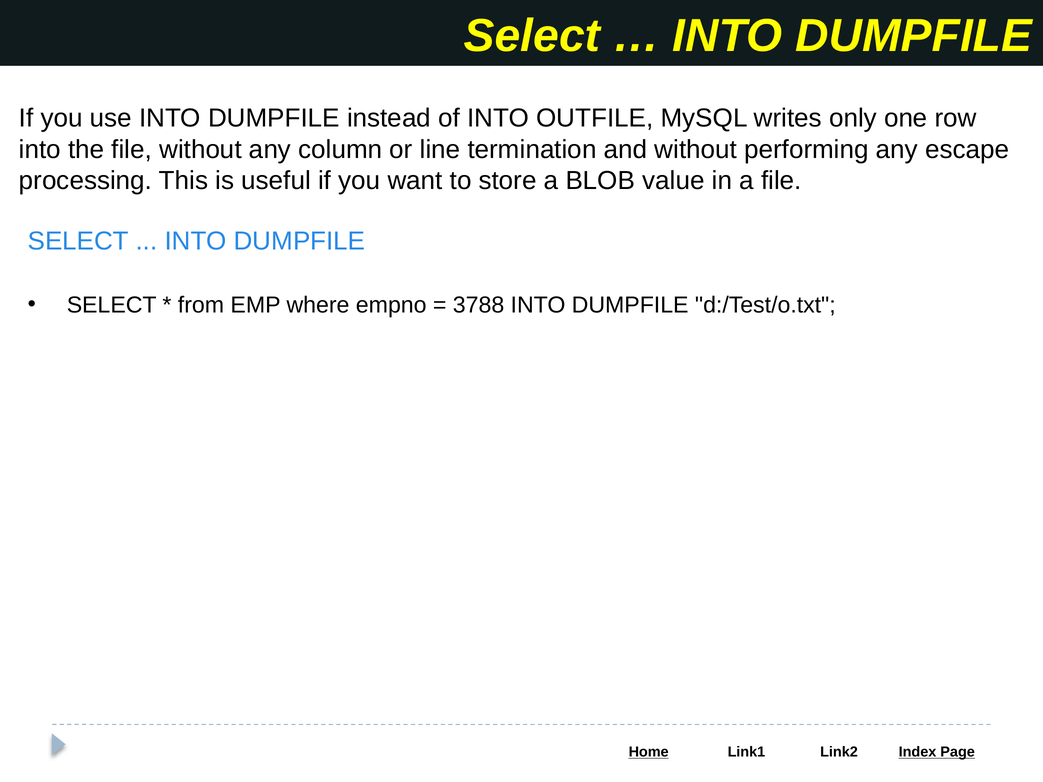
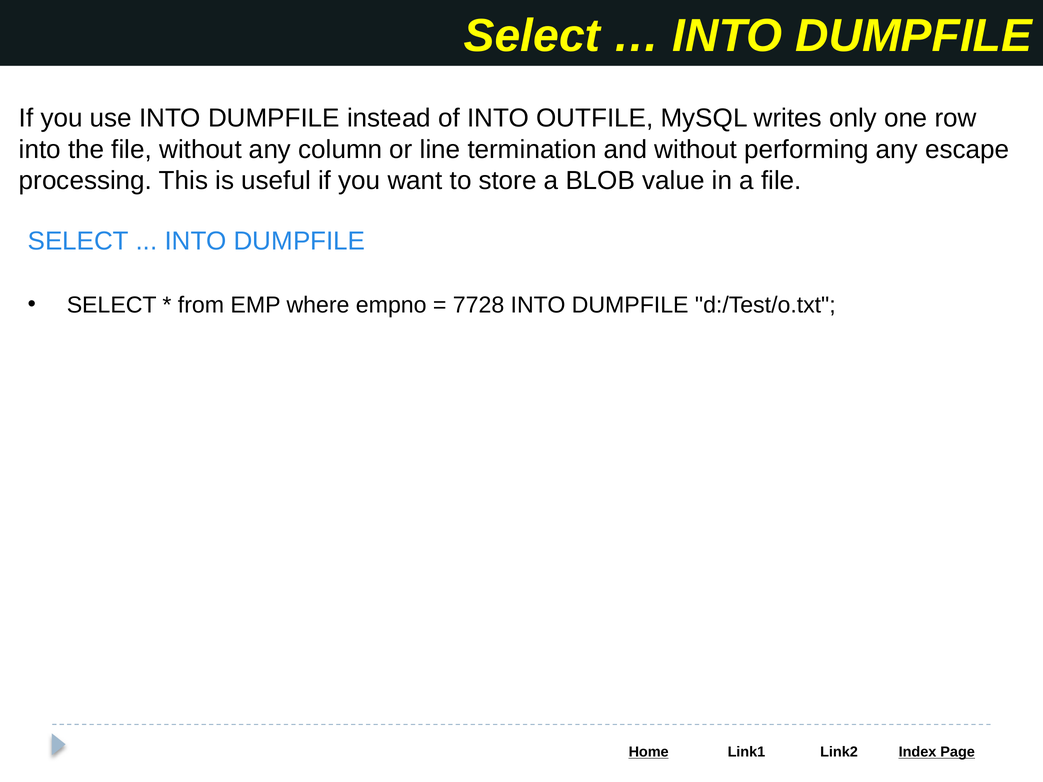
3788: 3788 -> 7728 (479, 305)
